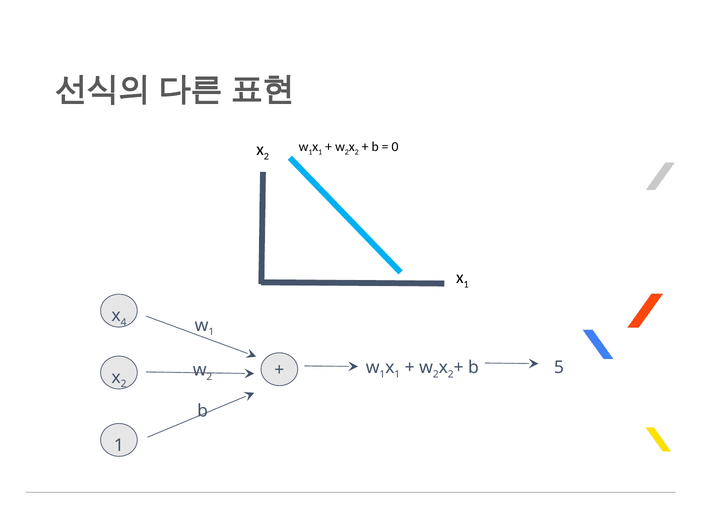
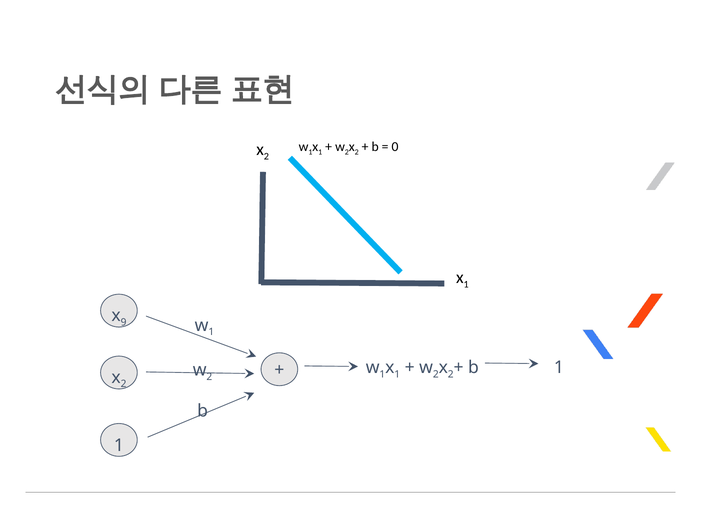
4: 4 -> 9 (124, 322)
b 5: 5 -> 1 (559, 367)
